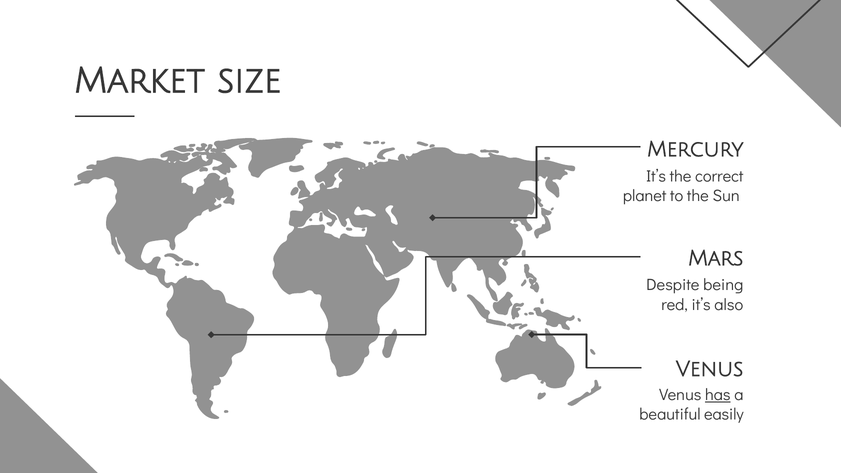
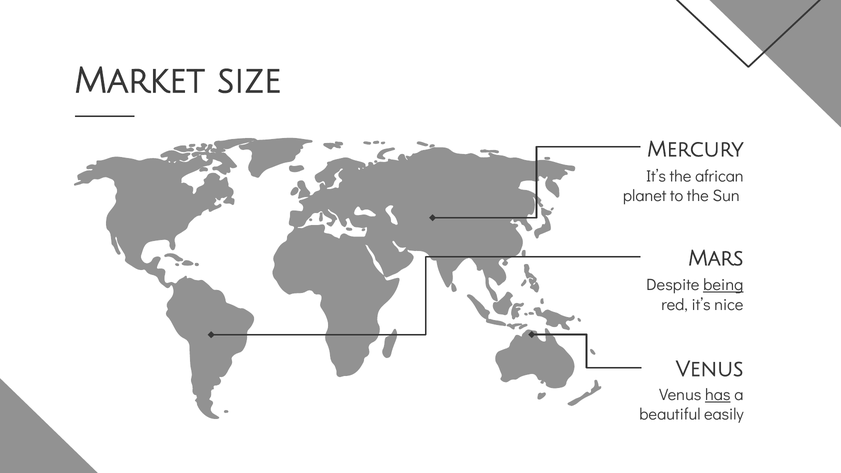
correct: correct -> african (719, 176)
being underline: none -> present (723, 285)
also: also -> nice (729, 305)
